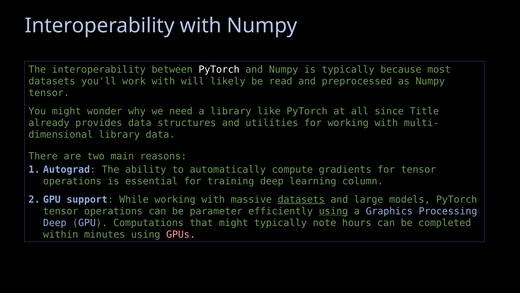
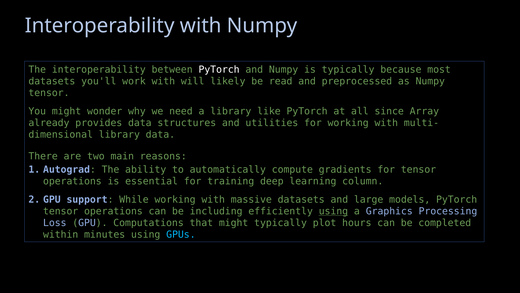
Title: Title -> Array (424, 111)
datasets underline: present -> none (301, 199)
parameter: parameter -> including (216, 211)
Deep: Deep -> Loss (55, 223)
note: note -> plot (325, 223)
GPUs colour: pink -> light blue (181, 234)
